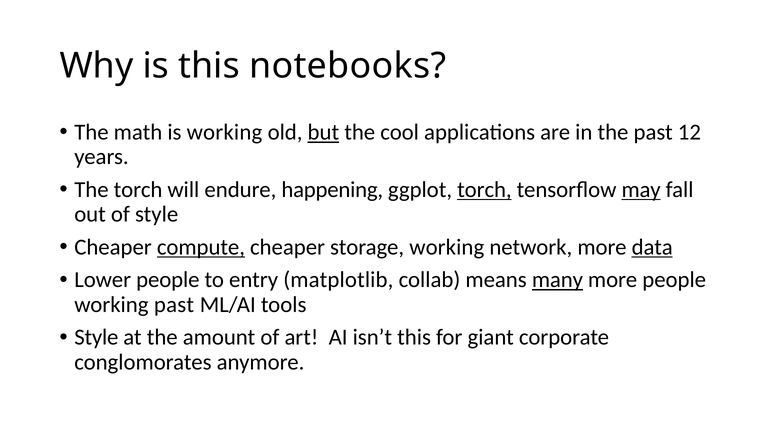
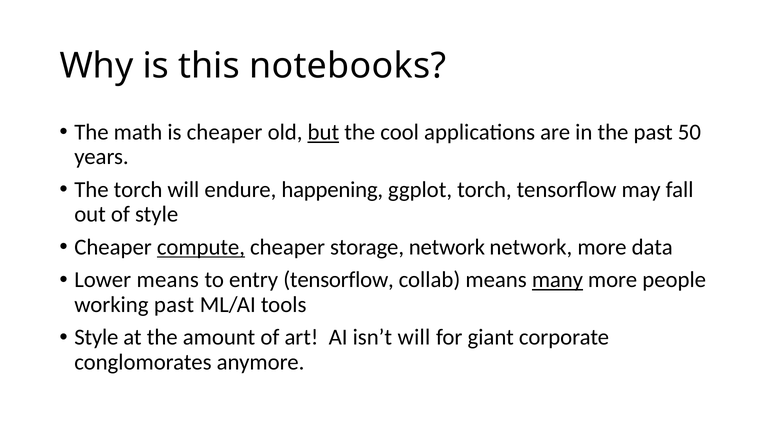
is working: working -> cheaper (225, 132)
12: 12 -> 50 (689, 132)
torch underline: present -> none (484, 190)
may underline: present -> none (641, 190)
storage working: working -> network (447, 247)
data underline: present -> none (652, 247)
Lower people: people -> means (168, 280)
entry matplotlib: matplotlib -> tensorflow (339, 280)
isn’t this: this -> will (414, 337)
